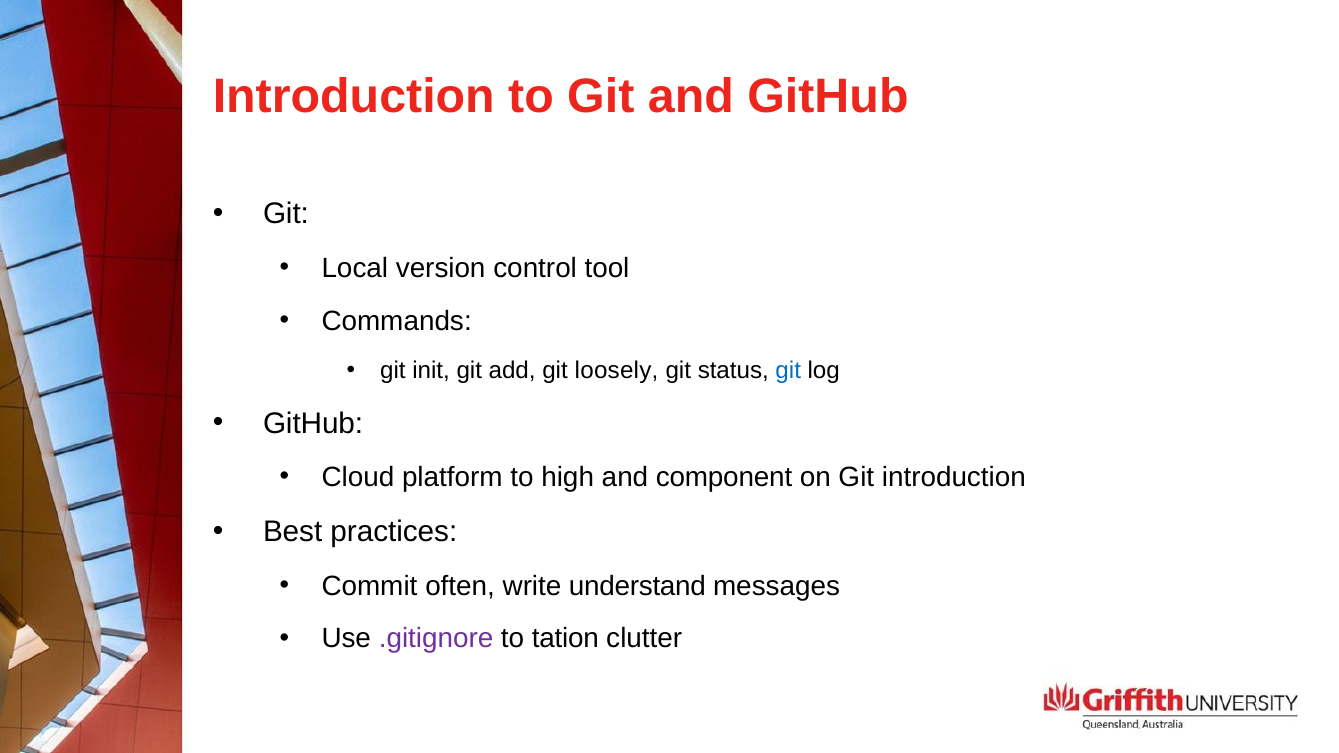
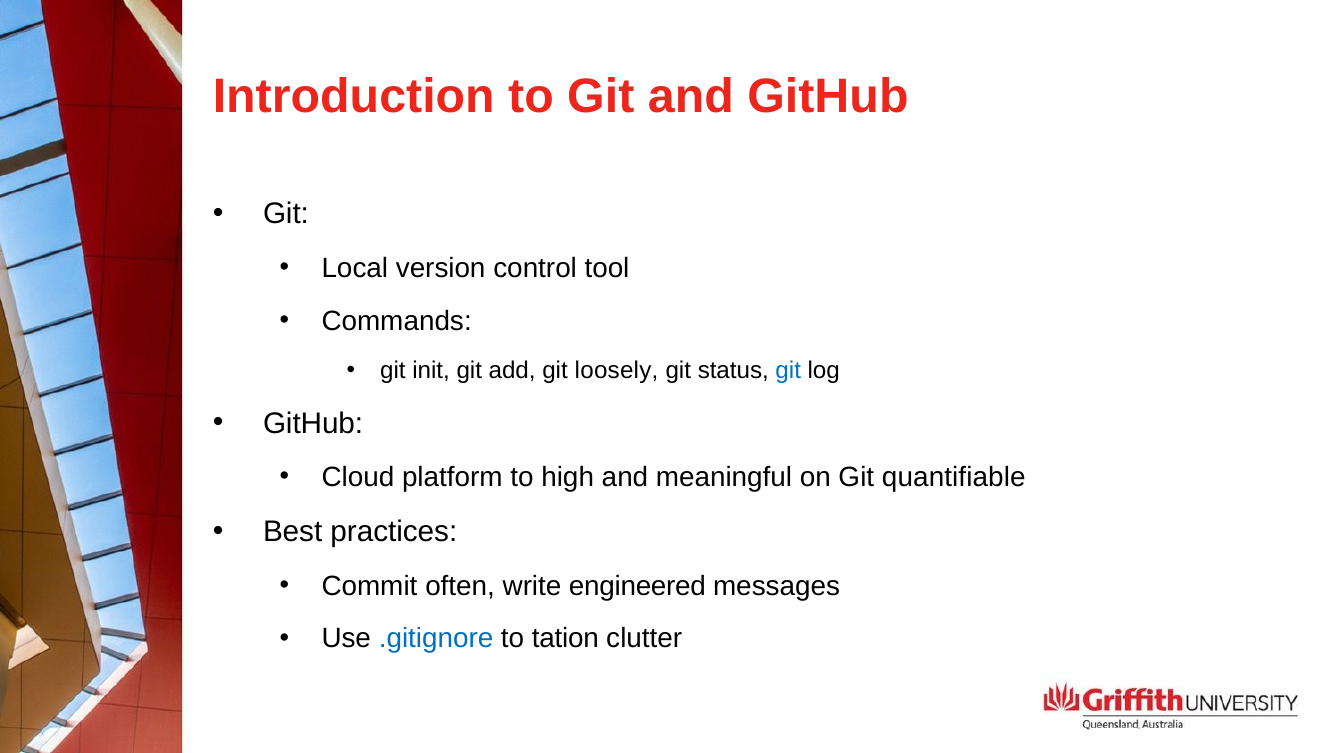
component: component -> meaningful (724, 477)
Git introduction: introduction -> quantifiable (954, 477)
understand: understand -> engineered (637, 586)
.gitignore colour: purple -> blue (436, 639)
